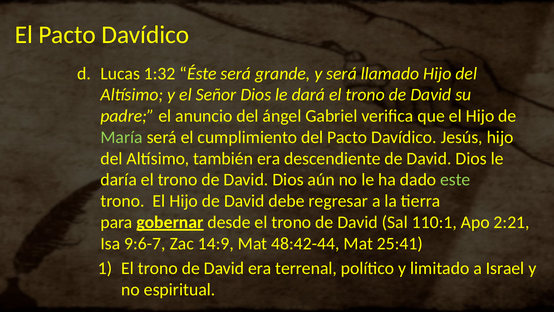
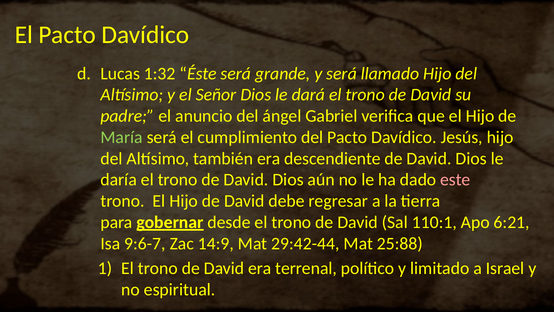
este colour: light green -> pink (455, 180)
2:21: 2:21 -> 6:21 (512, 222)
48:42-44: 48:42-44 -> 29:42-44 (305, 243)
25:41: 25:41 -> 25:88 (400, 243)
